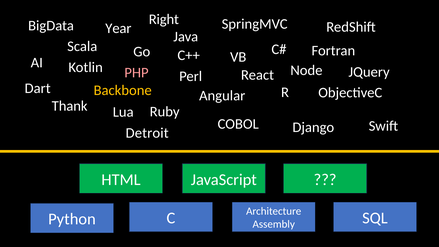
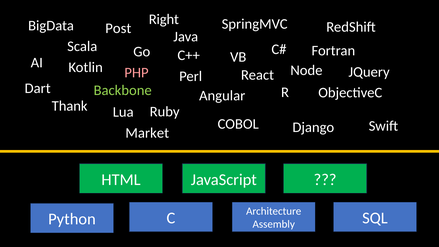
Year: Year -> Post (118, 28)
Backbone colour: yellow -> light green (123, 90)
Detroit: Detroit -> Market (147, 133)
